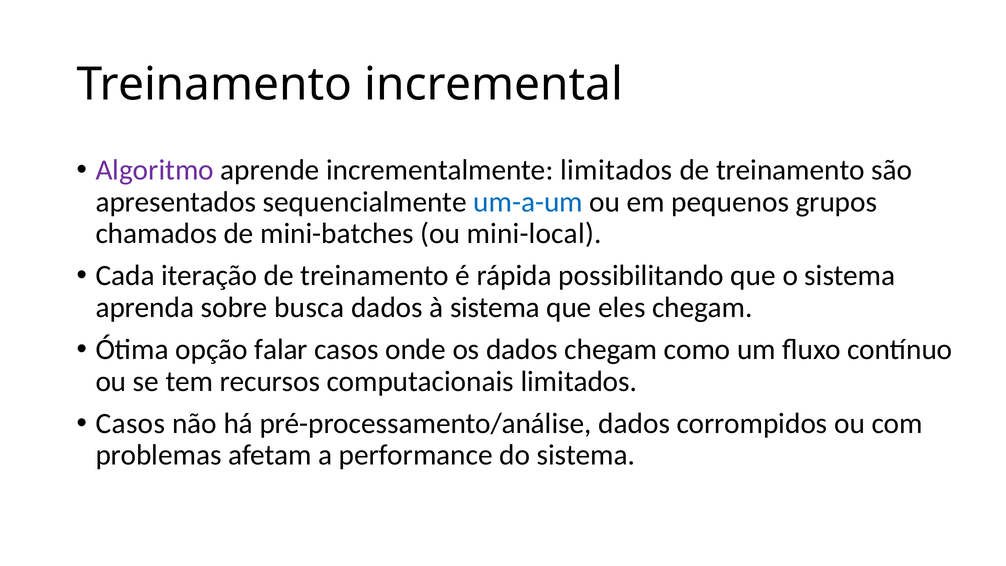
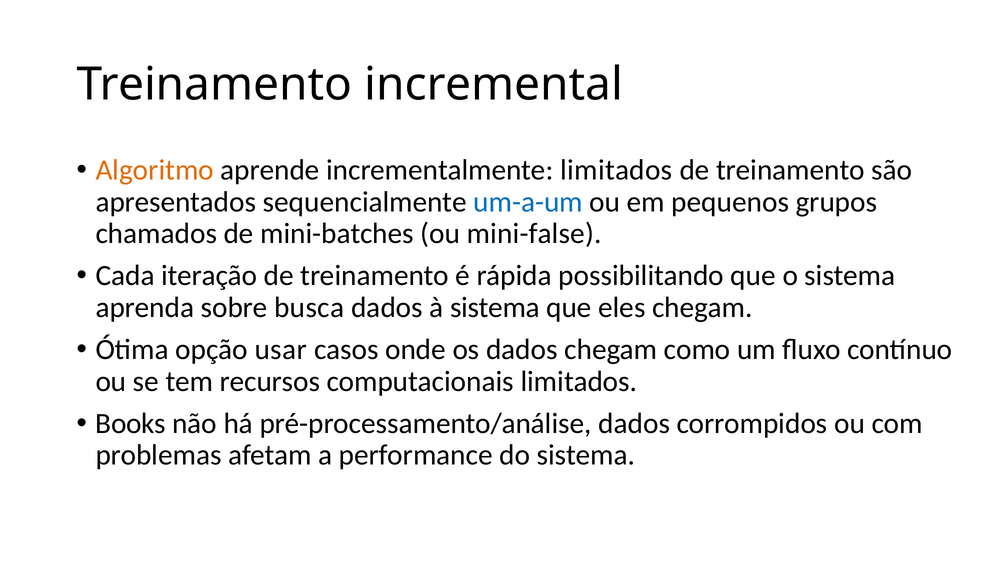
Algoritmo colour: purple -> orange (155, 170)
mini-local: mini-local -> mini-false (534, 233)
falar: falar -> usar (281, 350)
Casos: Casos -> Books (131, 423)
